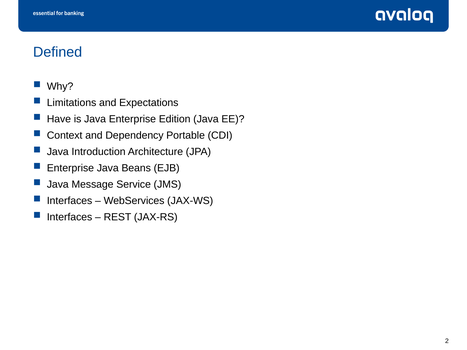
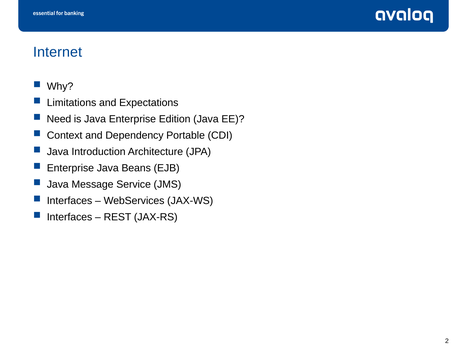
Defined: Defined -> Internet (58, 52)
Have: Have -> Need (59, 119)
